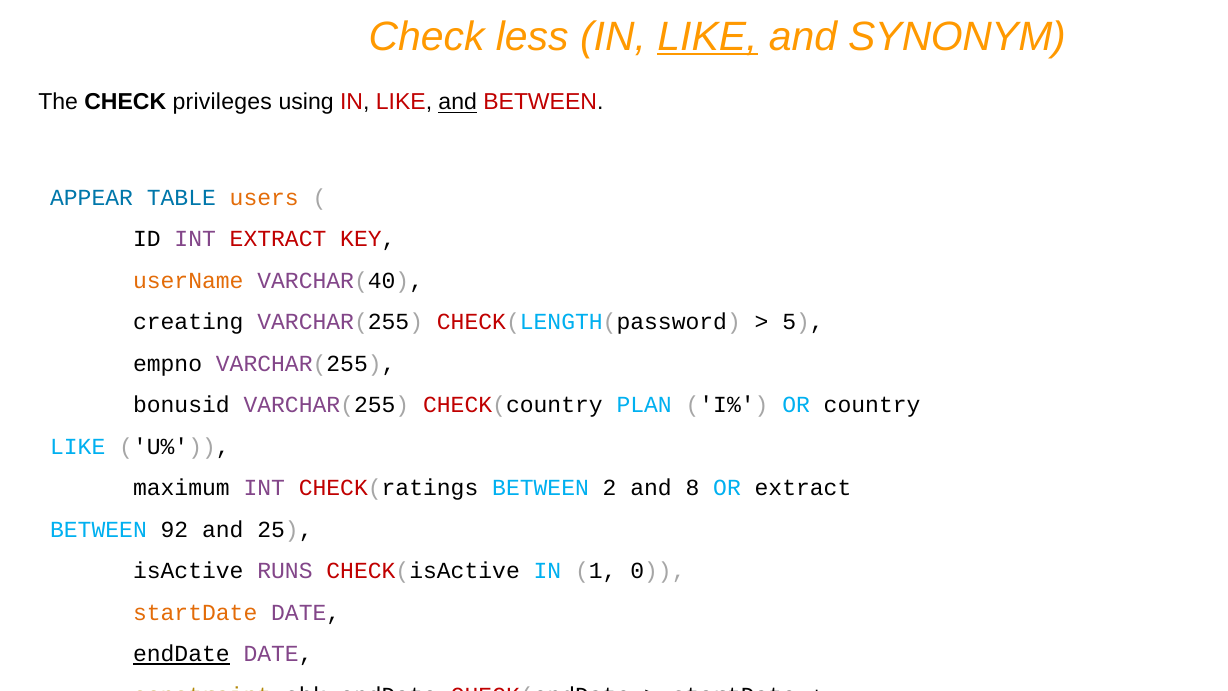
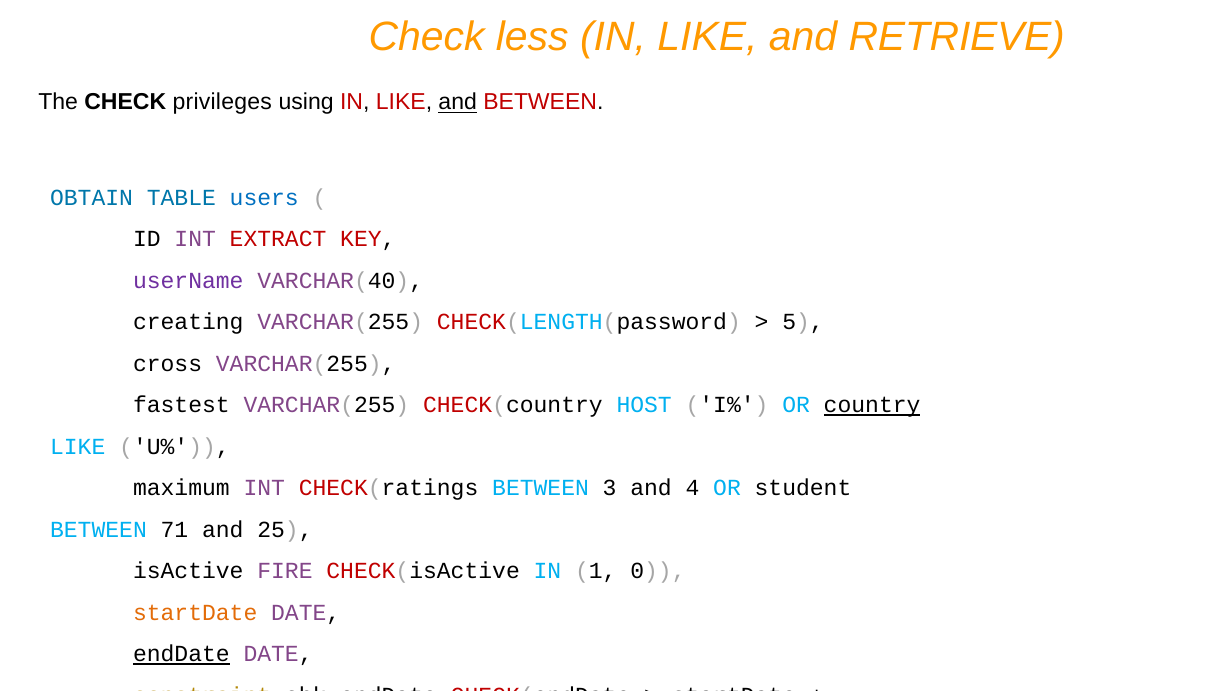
LIKE underline: present -> none (707, 37)
SYNONYM: SYNONYM -> RETRIEVE (957, 37)
APPEAR: APPEAR -> OBTAIN (92, 198)
users colour: orange -> blue (264, 198)
userName colour: orange -> purple (188, 281)
empno: empno -> cross (168, 364)
bonusid: bonusid -> fastest (181, 405)
PLAN: PLAN -> HOST (644, 405)
country underline: none -> present (872, 405)
2: 2 -> 3 (610, 488)
8: 8 -> 4 (693, 488)
OR extract: extract -> student (803, 488)
92: 92 -> 71 (174, 529)
RUNS: RUNS -> FIRE (285, 571)
